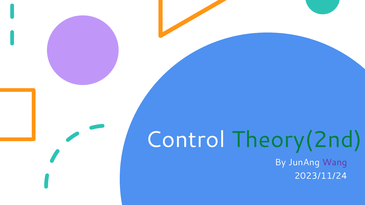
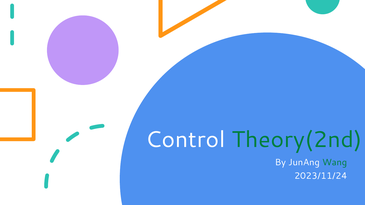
Wang colour: purple -> green (335, 163)
